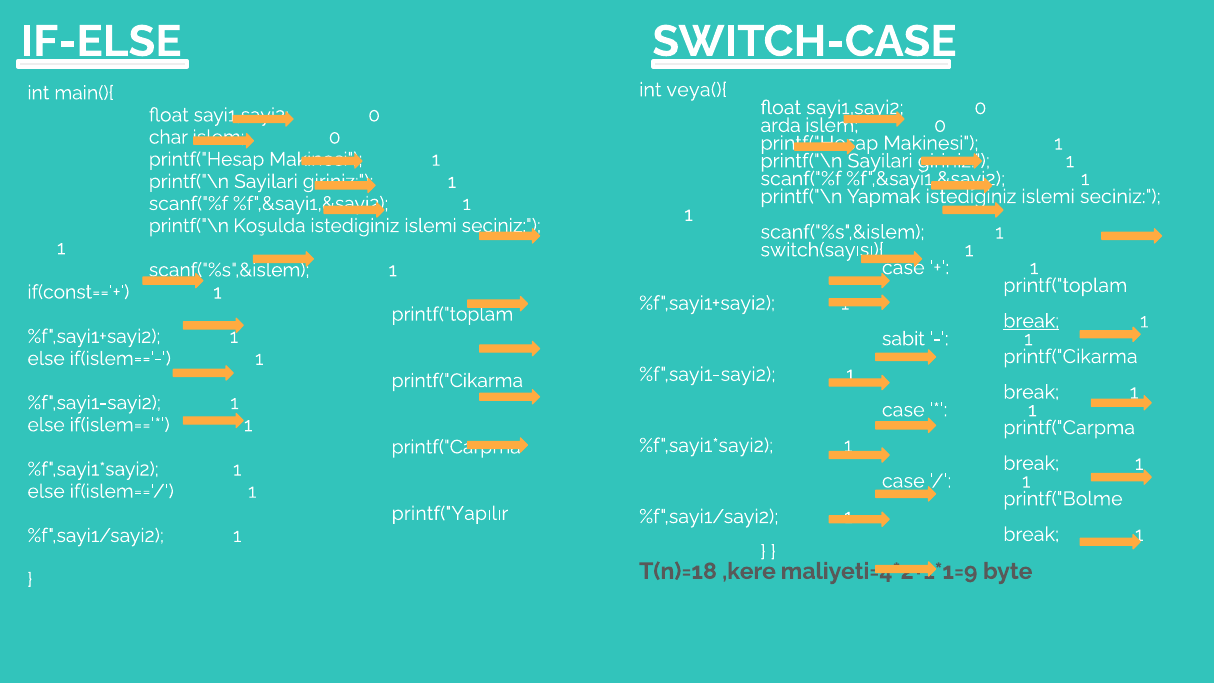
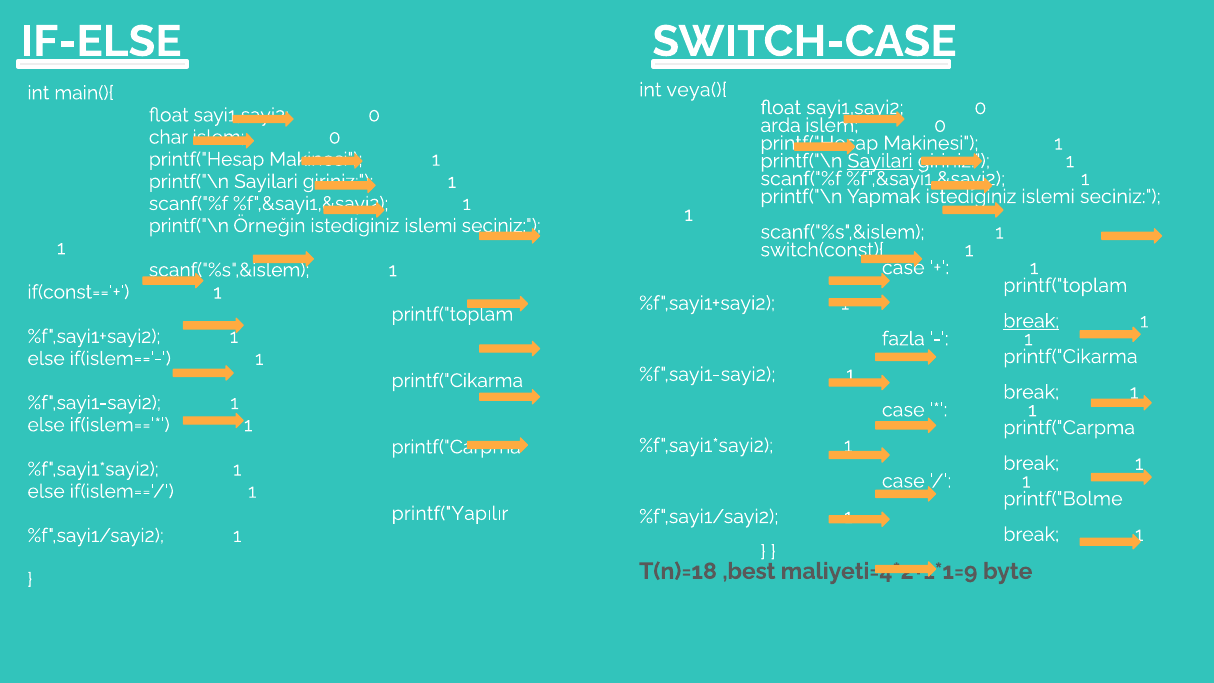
Sayilari underline: none -> present (880, 161)
Koşulda: Koşulda -> Örneğin (269, 226)
switch(sayısı){: switch(sayısı){ -> switch(const){ (822, 250)
sabit: sabit -> fazla (903, 339)
,kere: ,kere -> ,best (749, 571)
